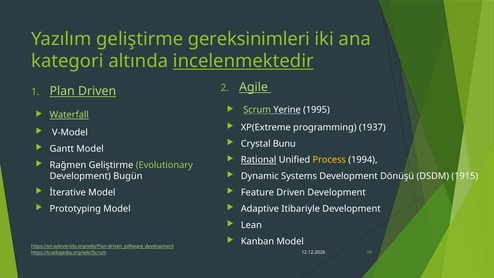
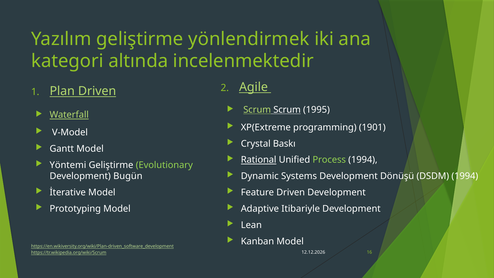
gereksinimleri: gereksinimleri -> yönlendirmek (249, 39)
incelenmektedir underline: present -> none (243, 61)
Scrum Yerine: Yerine -> Scrum (287, 110)
1937: 1937 -> 1901 (372, 127)
Bunu: Bunu -> Baskı (284, 144)
Process colour: yellow -> light green (329, 160)
Rağmen: Rağmen -> Yöntemi (68, 165)
DSDM 1915: 1915 -> 1994 (465, 176)
